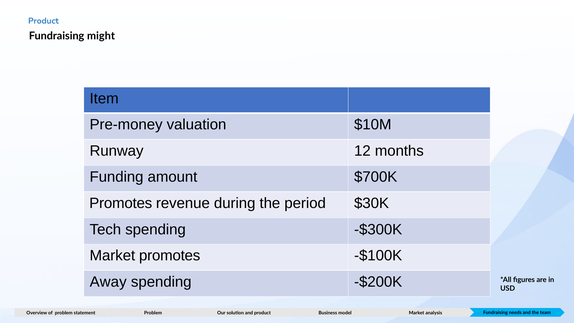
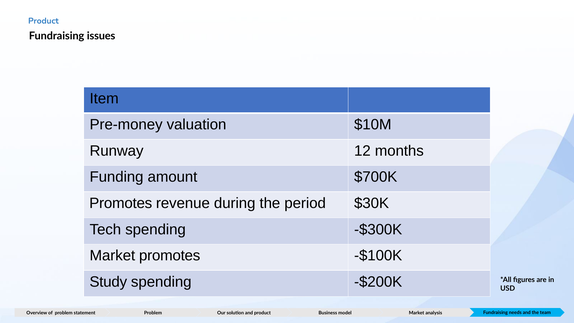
might: might -> issues (101, 36)
Away: Away -> Study (108, 282)
